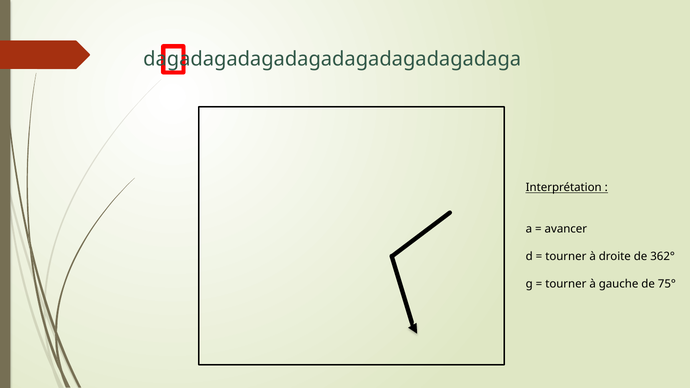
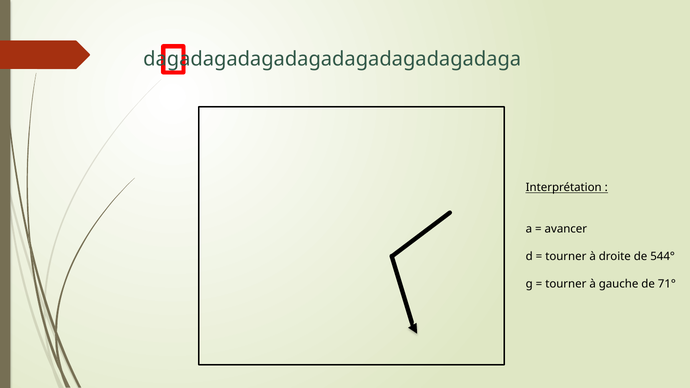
362°: 362° -> 544° (663, 257)
75°: 75° -> 71° (667, 284)
